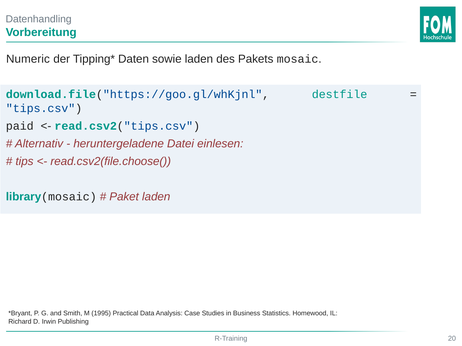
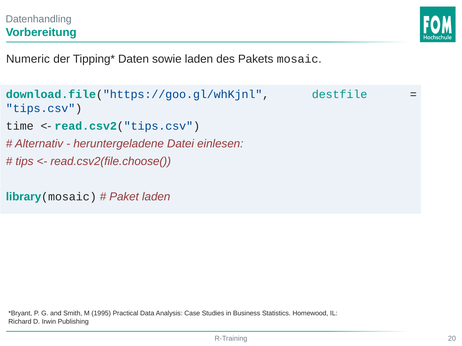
paid: paid -> time (20, 126)
